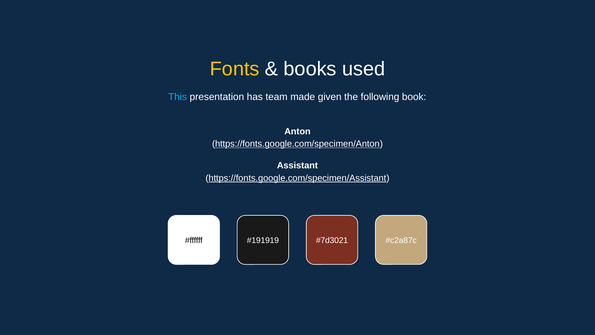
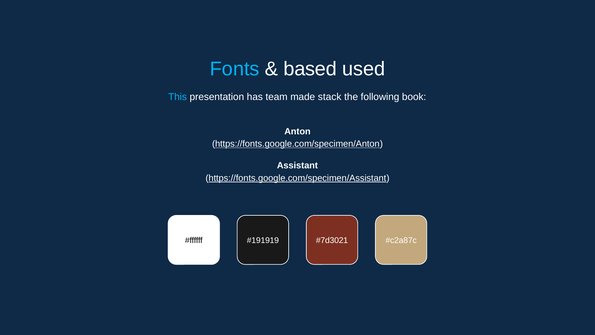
Fonts colour: yellow -> light blue (235, 69)
books: books -> based (310, 69)
given: given -> stack (330, 97)
